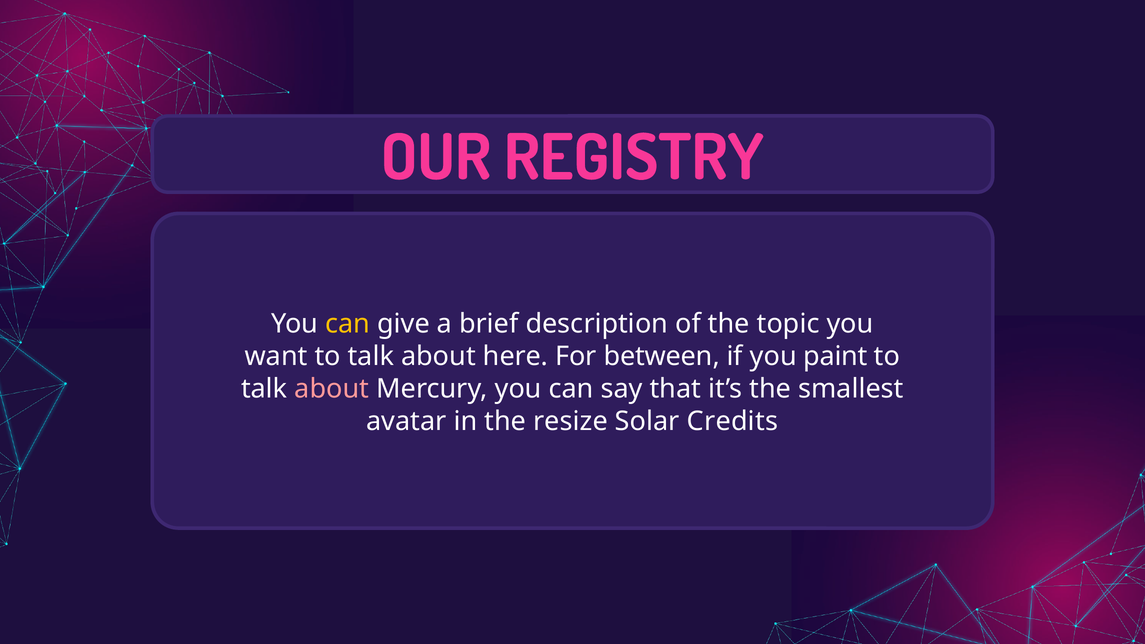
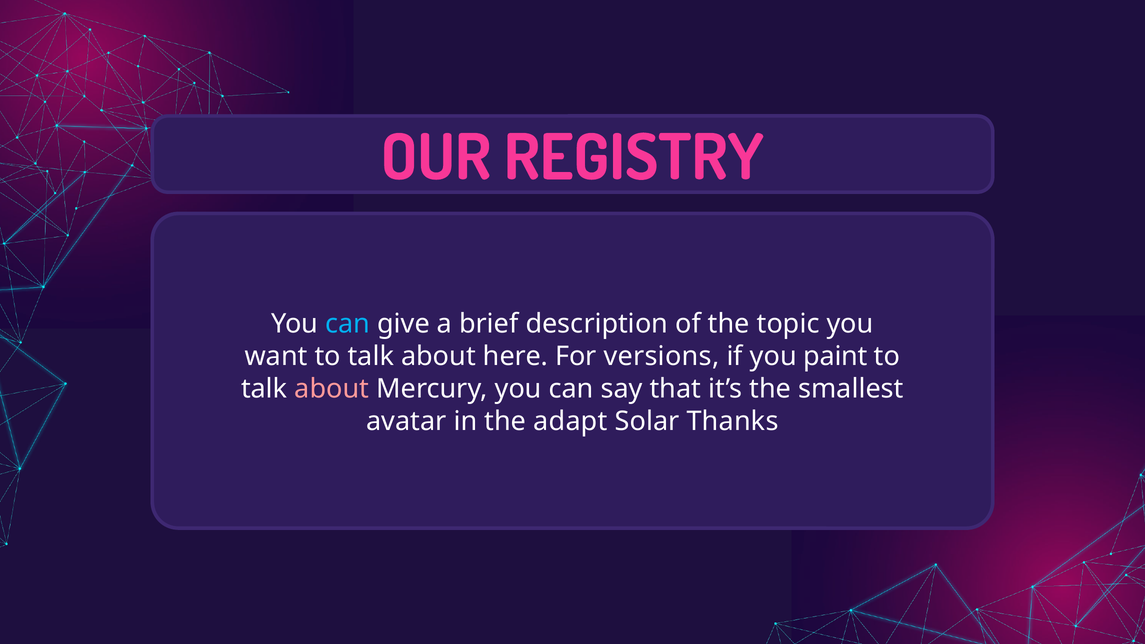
can colour: yellow -> light blue (348, 324)
between: between -> versions (662, 356)
resize: resize -> adapt (570, 421)
Credits: Credits -> Thanks (733, 421)
